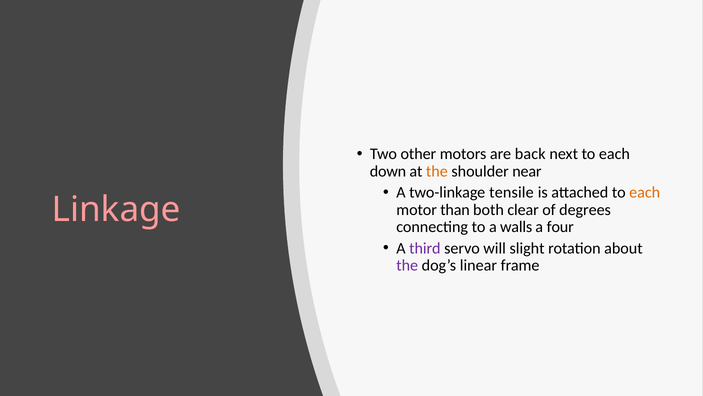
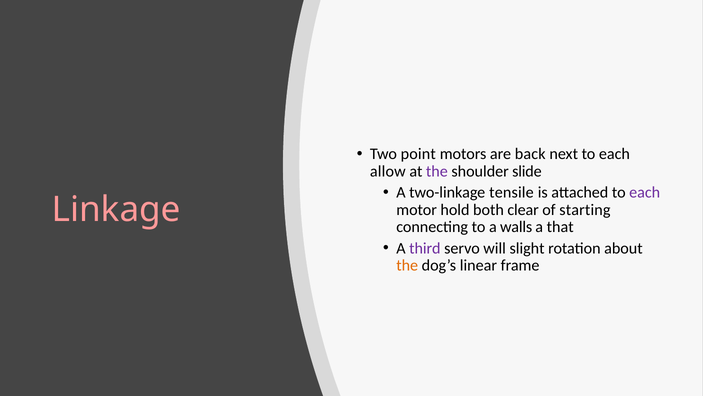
other: other -> point (418, 154)
down: down -> allow (388, 171)
the colour: orange -> purple (437, 171)
near: near -> slide (527, 171)
each colour: orange -> purple (645, 192)
than: than -> hold (455, 209)
degrees: degrees -> starting (585, 209)
four: four -> that (560, 227)
the colour: purple -> orange (407, 265)
